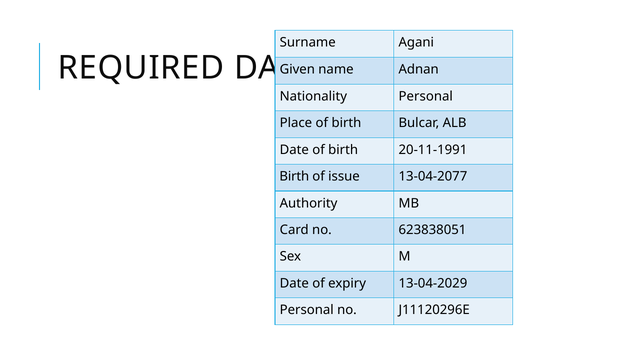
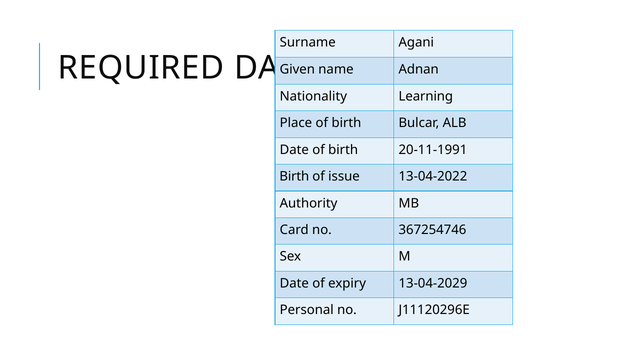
Nationality Personal: Personal -> Learning (426, 96)
13-04-2077: 13-04-2077 -> 13-04-2022 (433, 176)
623838051: 623838051 -> 367254746 (432, 230)
